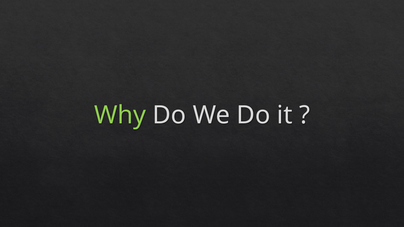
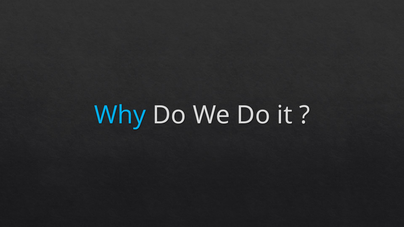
Why colour: light green -> light blue (120, 115)
